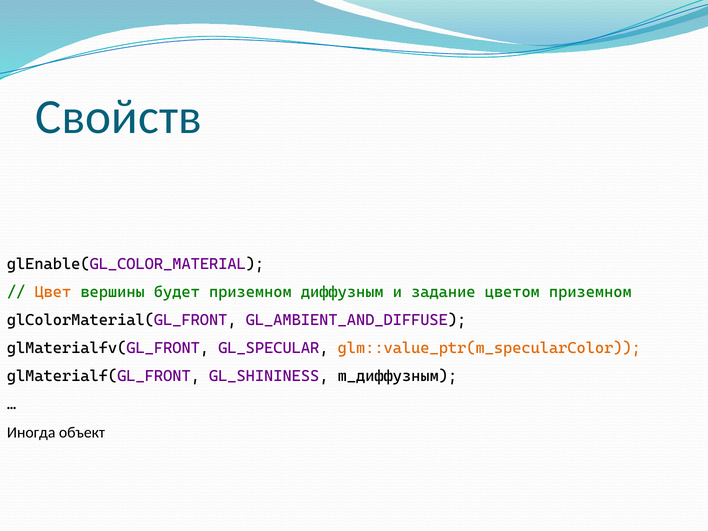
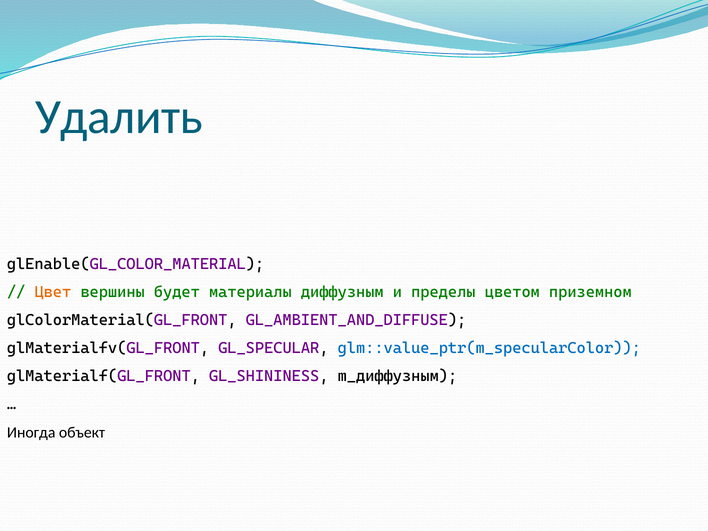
Свойств: Свойств -> Удалить (119, 117)
будет приземном: приземном -> материалы (250, 292)
задание: задание -> пределы (443, 292)
glm::value_ptr(m_specularColor colour: orange -> blue (489, 348)
